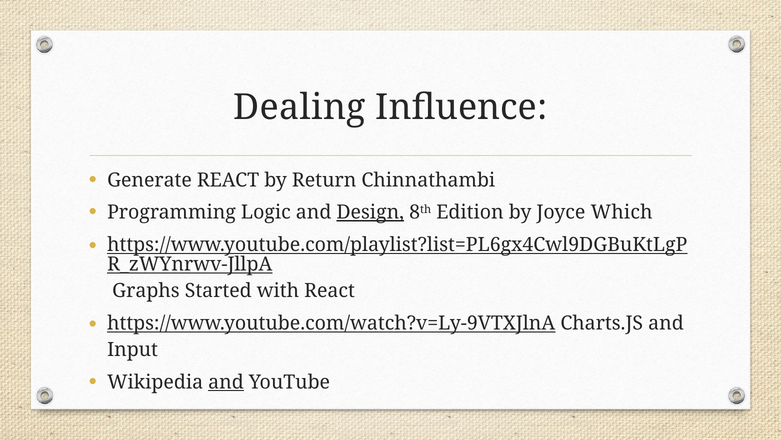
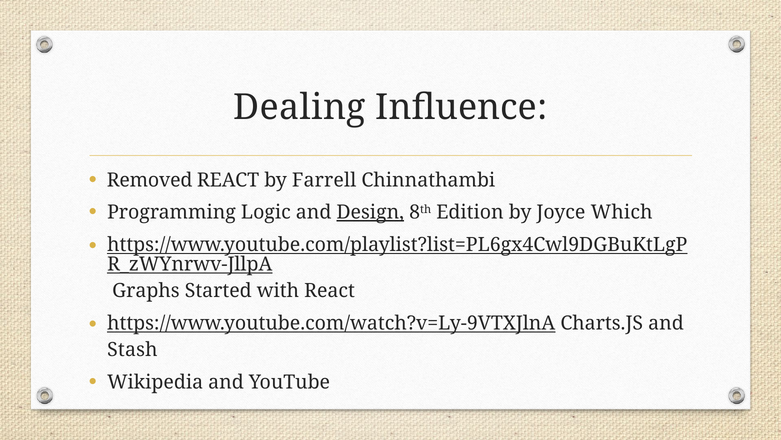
Generate: Generate -> Removed (150, 180)
Return: Return -> Farrell (324, 180)
Input: Input -> Stash (132, 349)
and underline: present -> none (226, 382)
